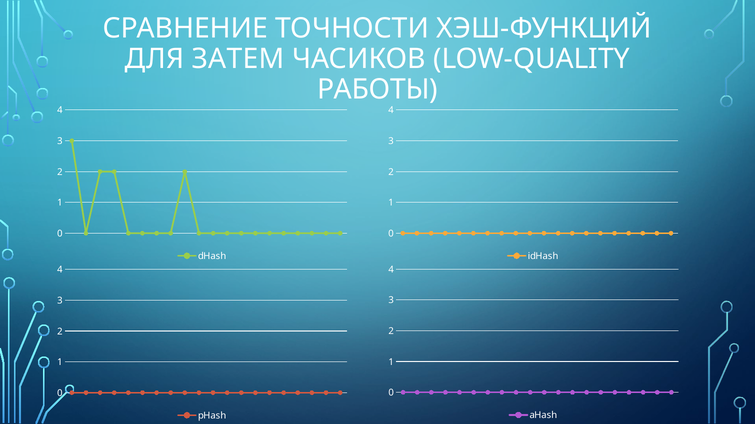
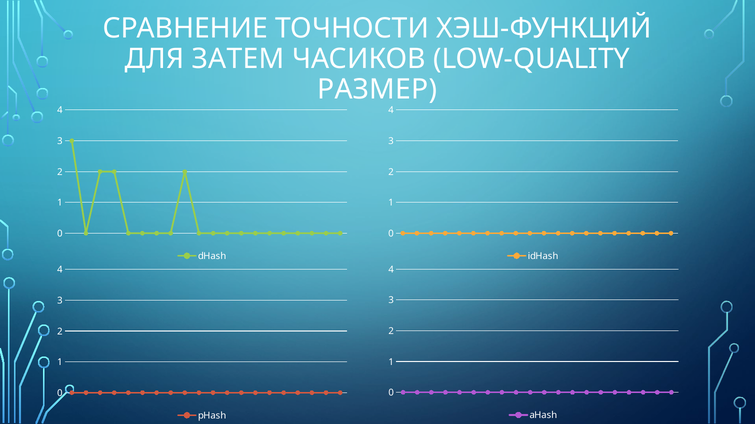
РАБОТЫ: РАБОТЫ -> РАЗМЕР (377, 90)
